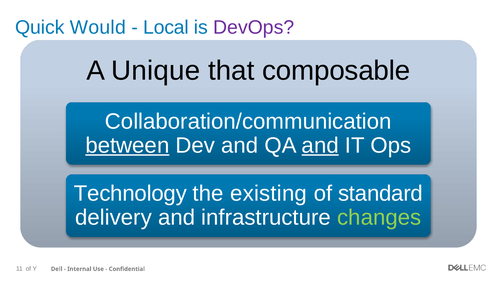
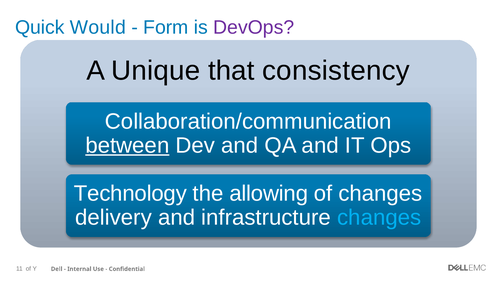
Local: Local -> Form (166, 27)
composable: composable -> consistency (336, 71)
and underline: present -> none (320, 146)
existing: existing -> allowing (269, 194)
of standard: standard -> changes (380, 194)
changes colour: light green -> light blue (379, 218)
